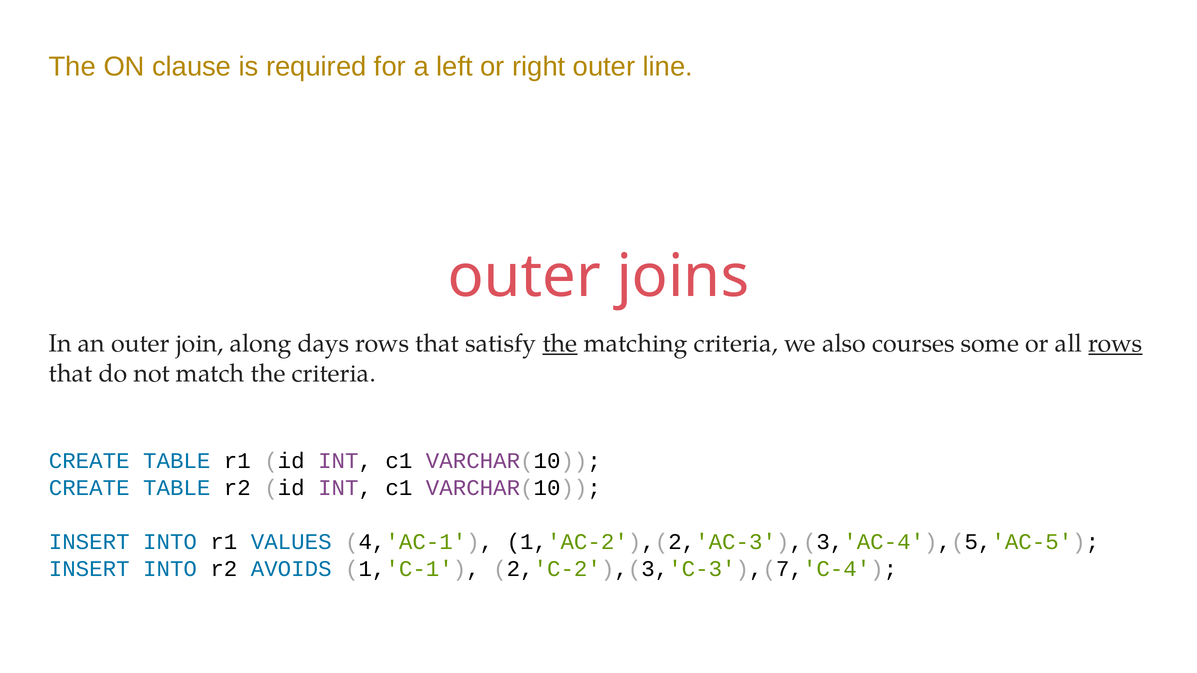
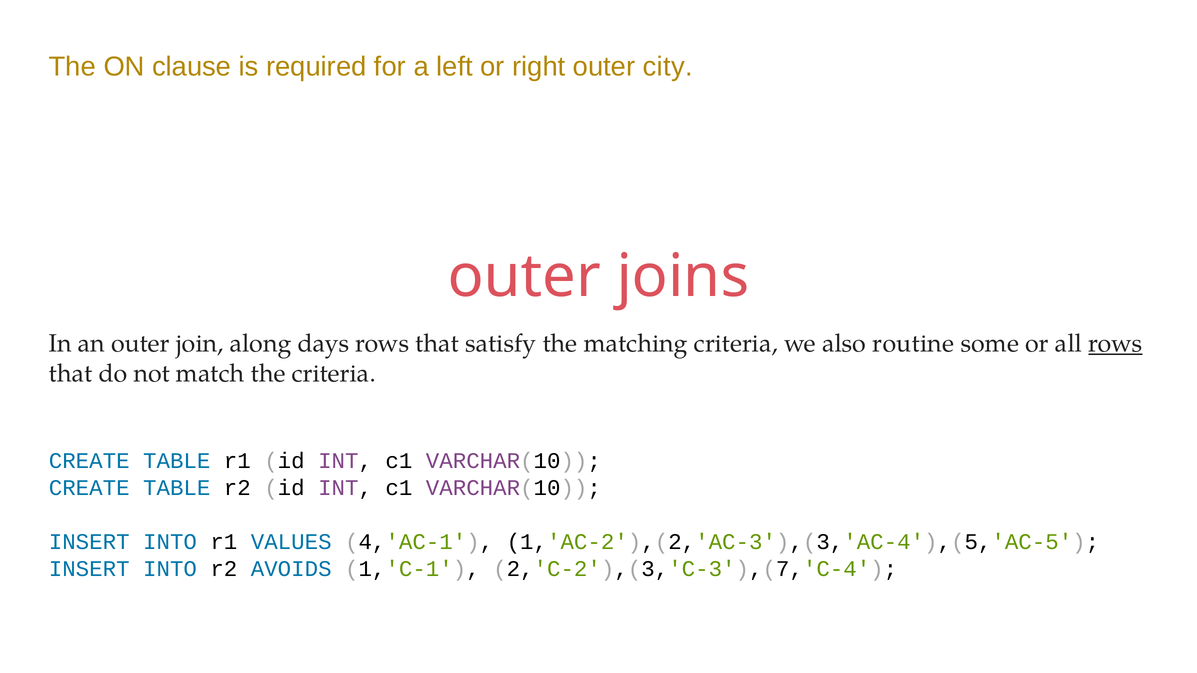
line: line -> city (668, 67)
the underline: present -> none (560, 344)
courses: courses -> routine (913, 344)
